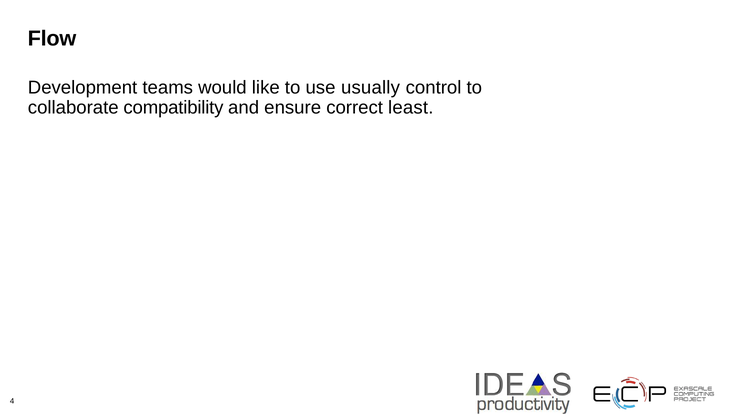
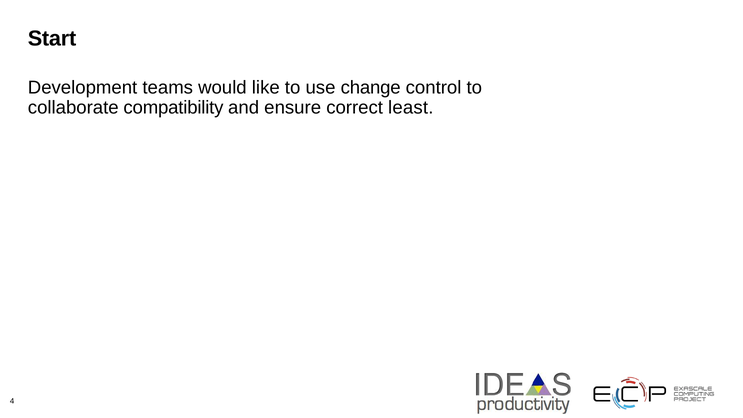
Flow: Flow -> Start (52, 38)
usually: usually -> change (371, 88)
